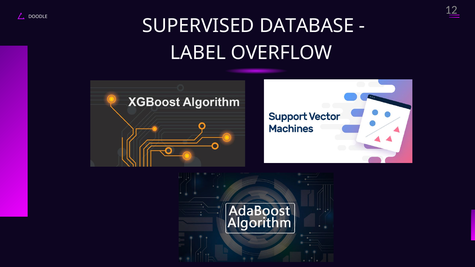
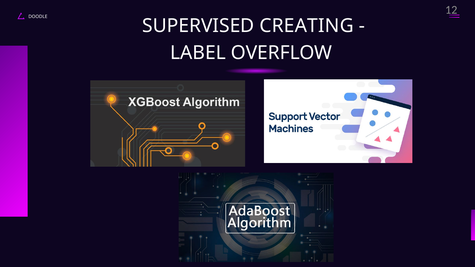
DATABASE: DATABASE -> CREATING (307, 26)
